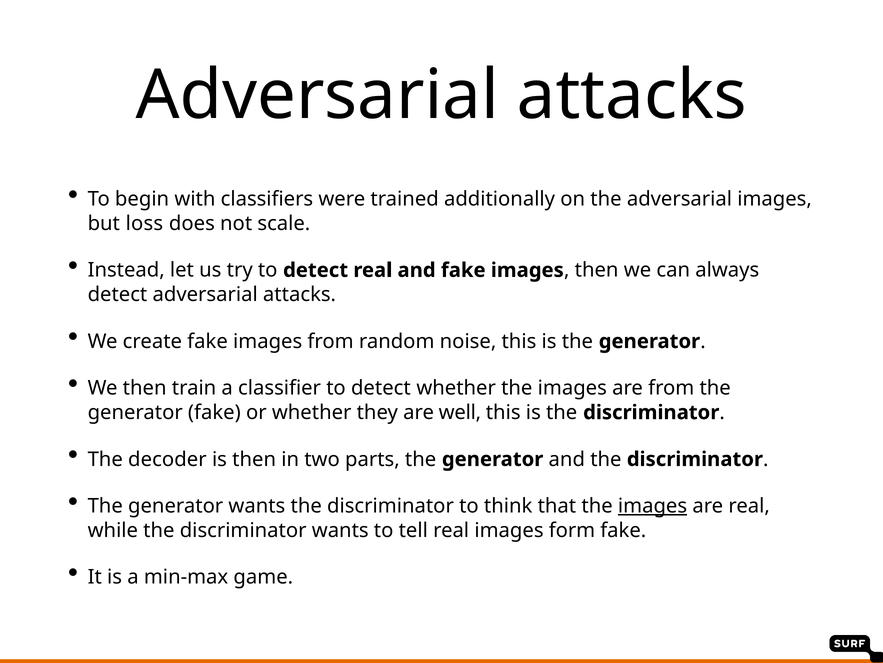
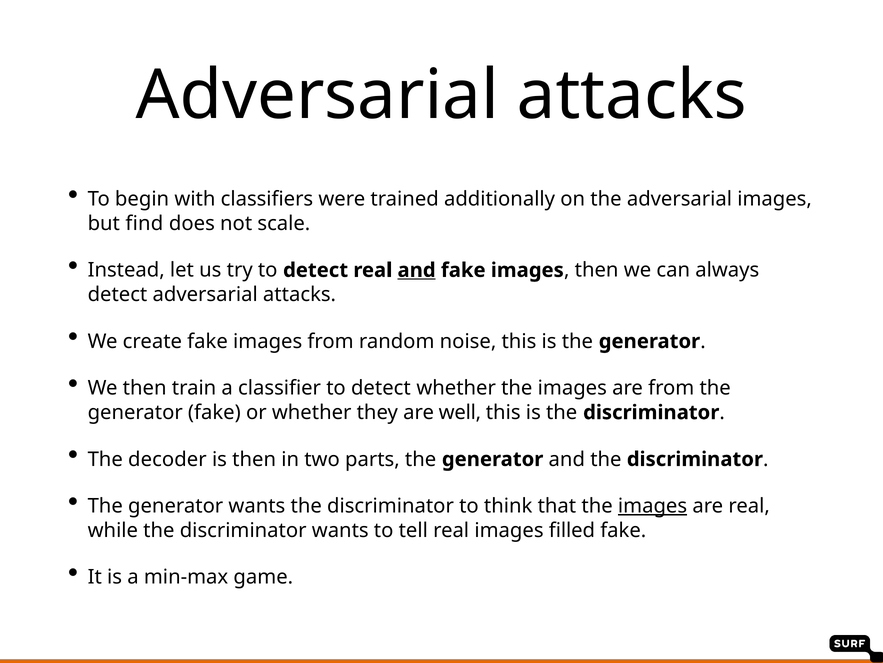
loss: loss -> find (144, 223)
and underline: none -> present (417, 270)
form: form -> filled (572, 530)
